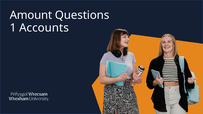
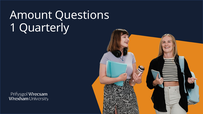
Accounts: Accounts -> Quarterly (44, 28)
